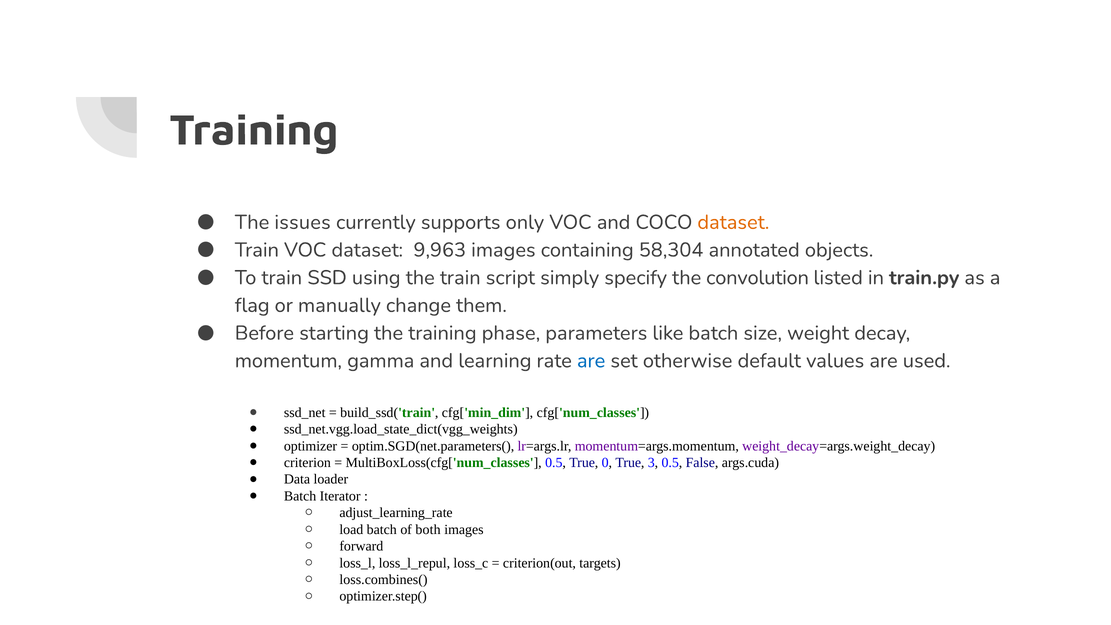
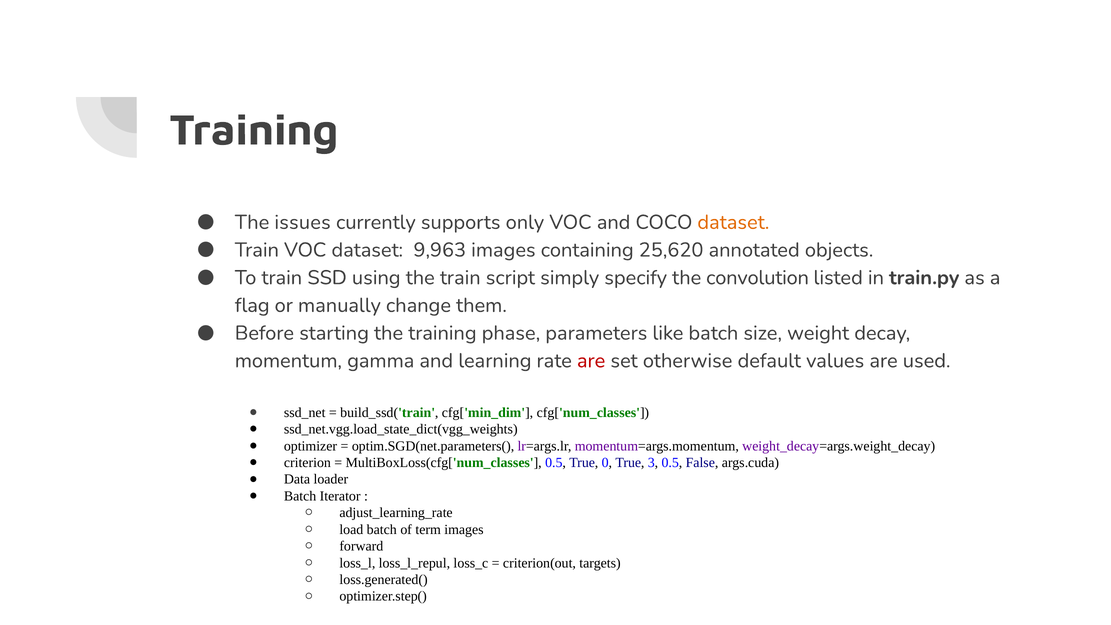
58,304: 58,304 -> 25,620 (671, 250)
are colour: blue -> red (591, 361)
both: both -> term (428, 529)
loss.combines(: loss.combines( -> loss.generated( (384, 580)
